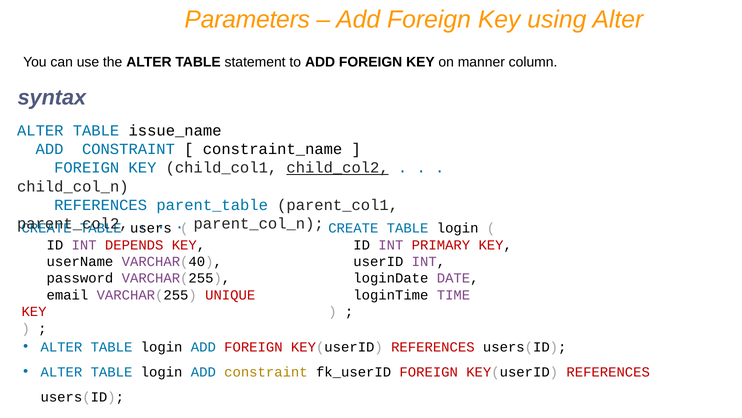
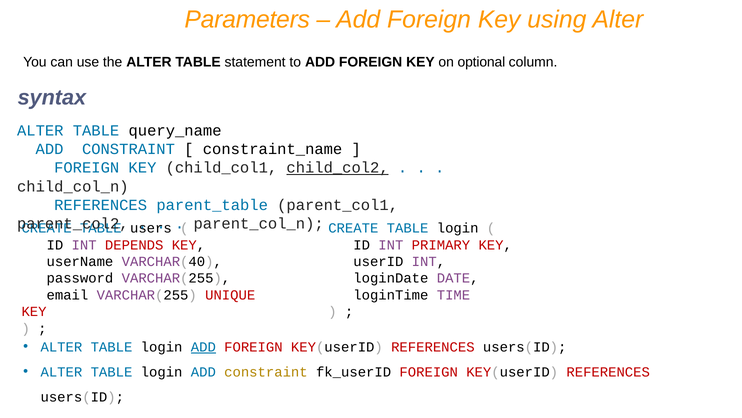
manner: manner -> optional (481, 62)
issue_name: issue_name -> query_name (175, 131)
ADD underline: none -> present (203, 346)
